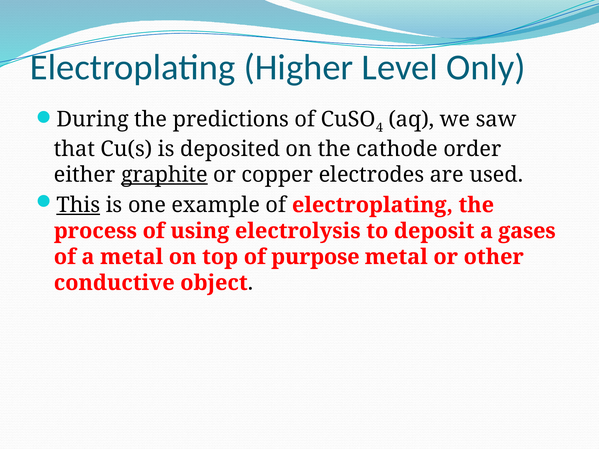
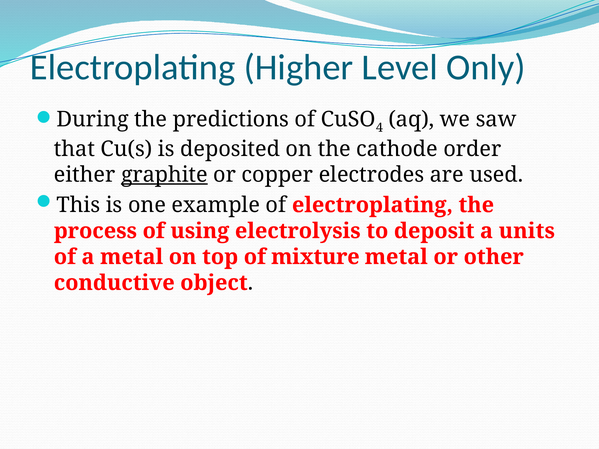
This underline: present -> none (78, 205)
gases: gases -> units (527, 231)
purpose: purpose -> mixture (315, 257)
